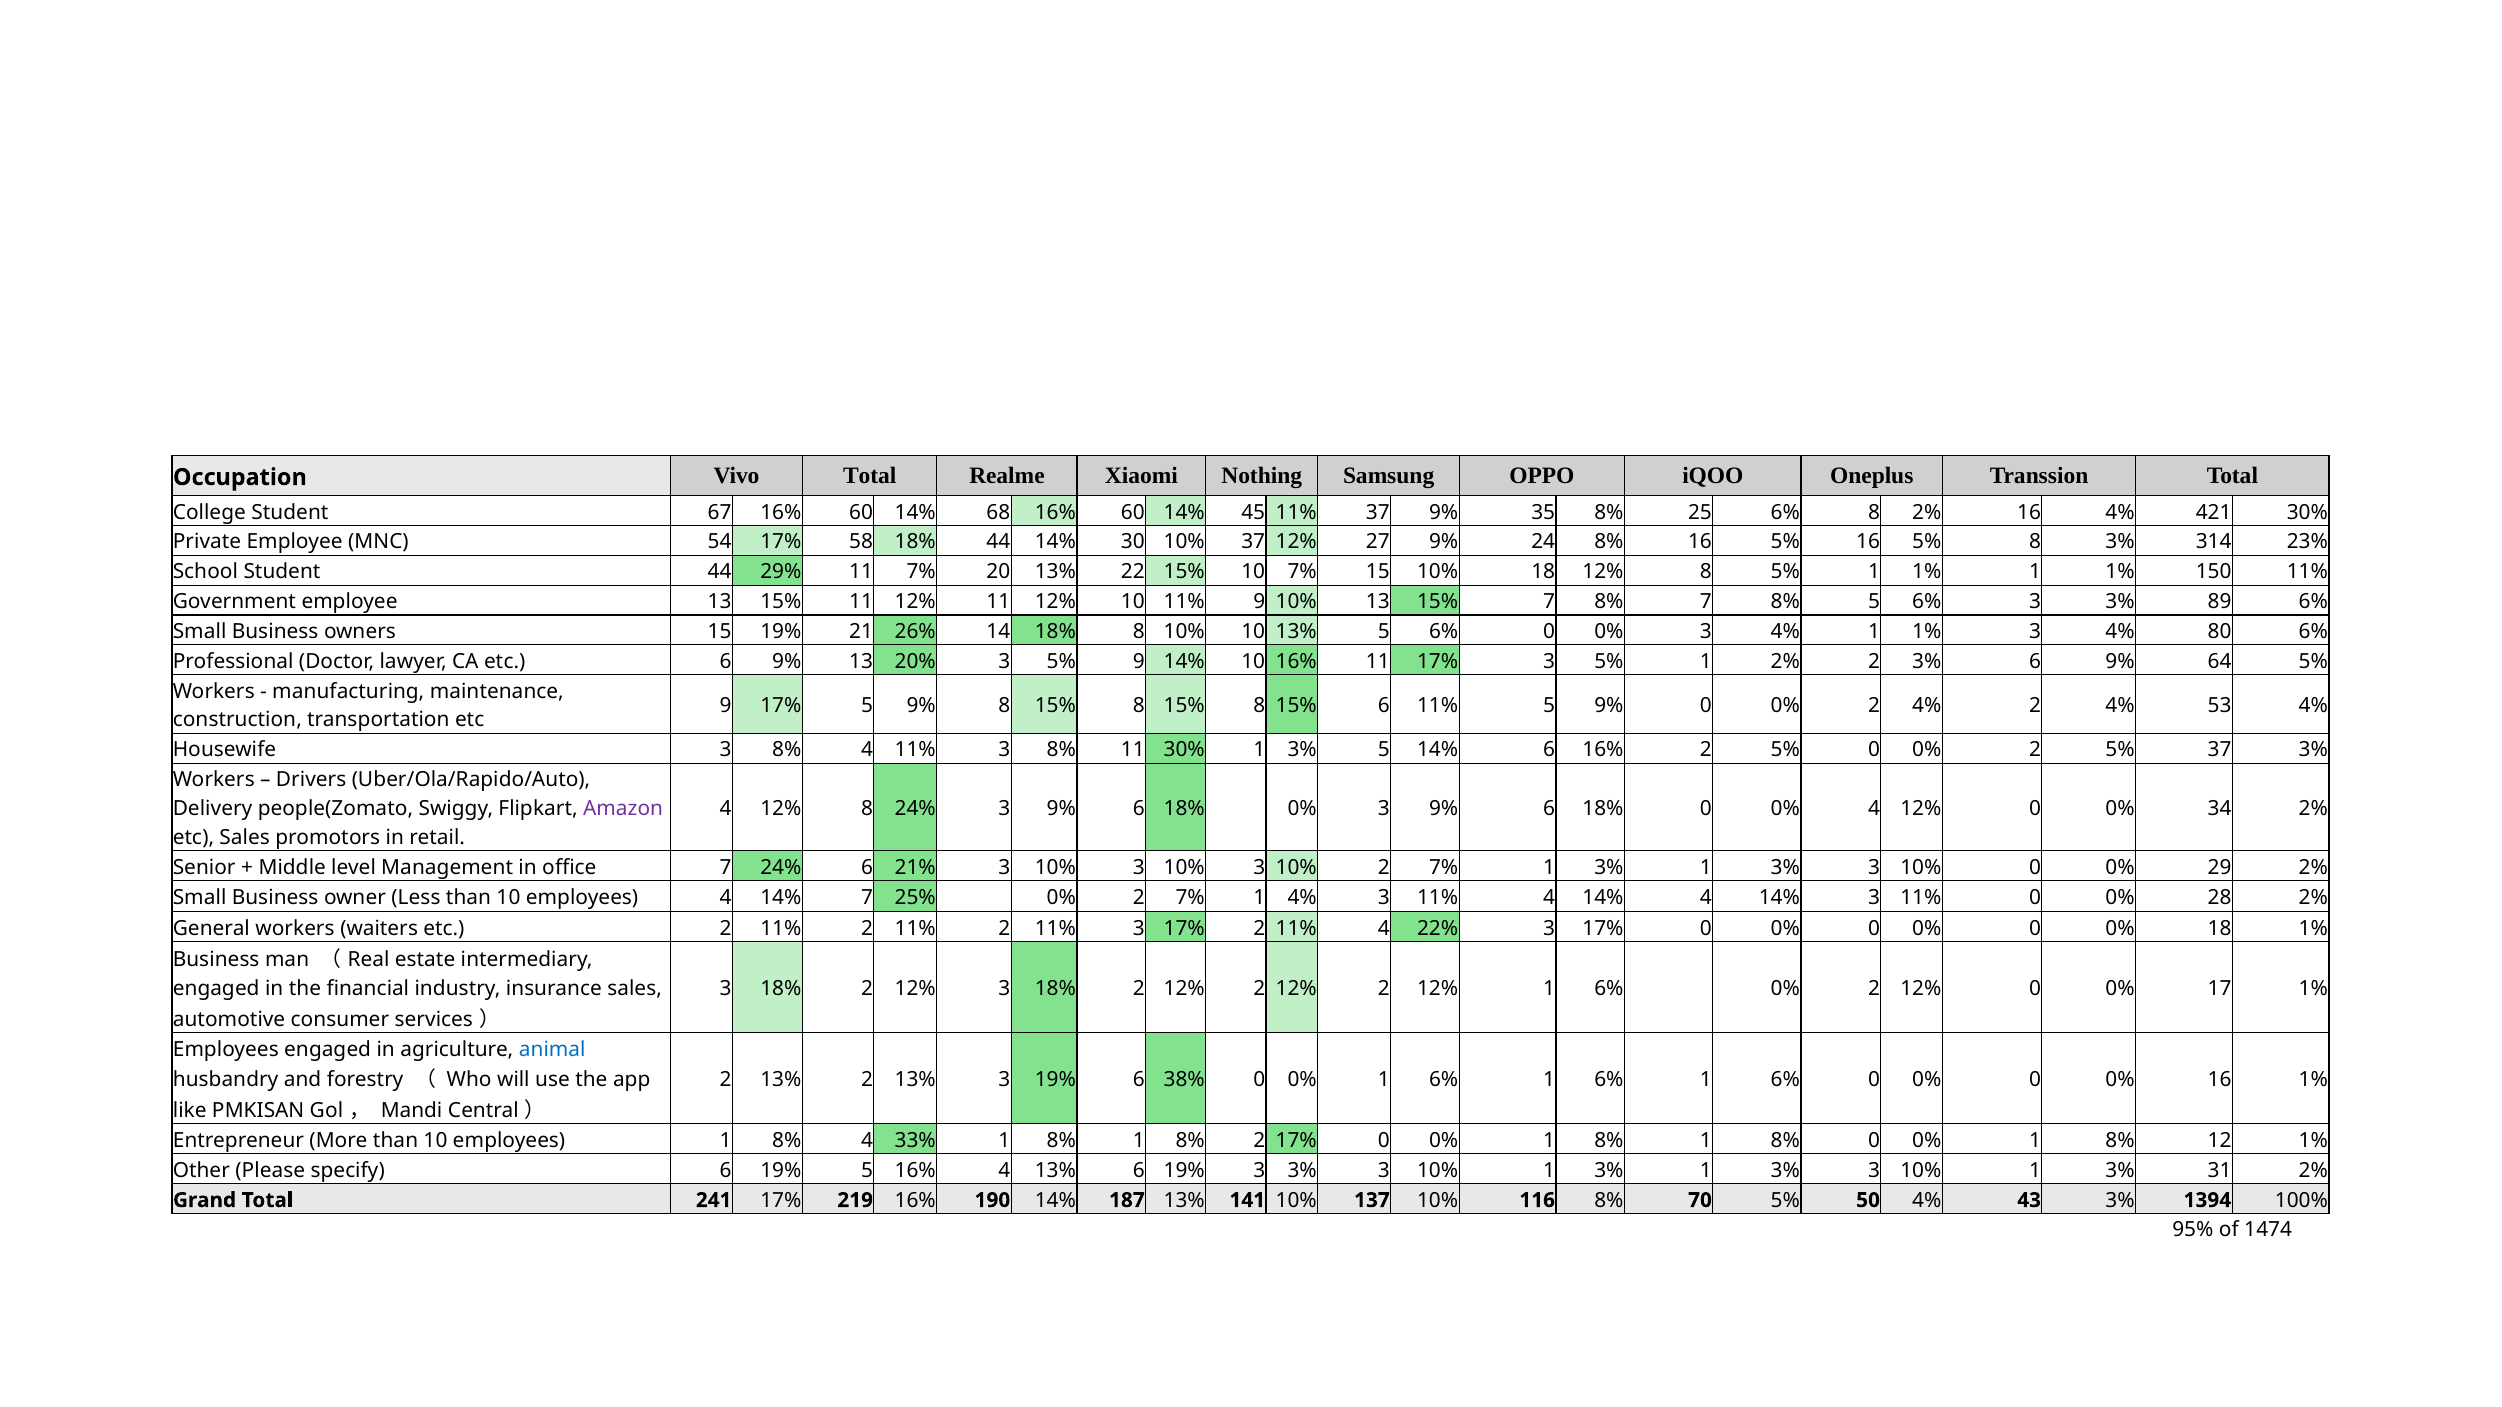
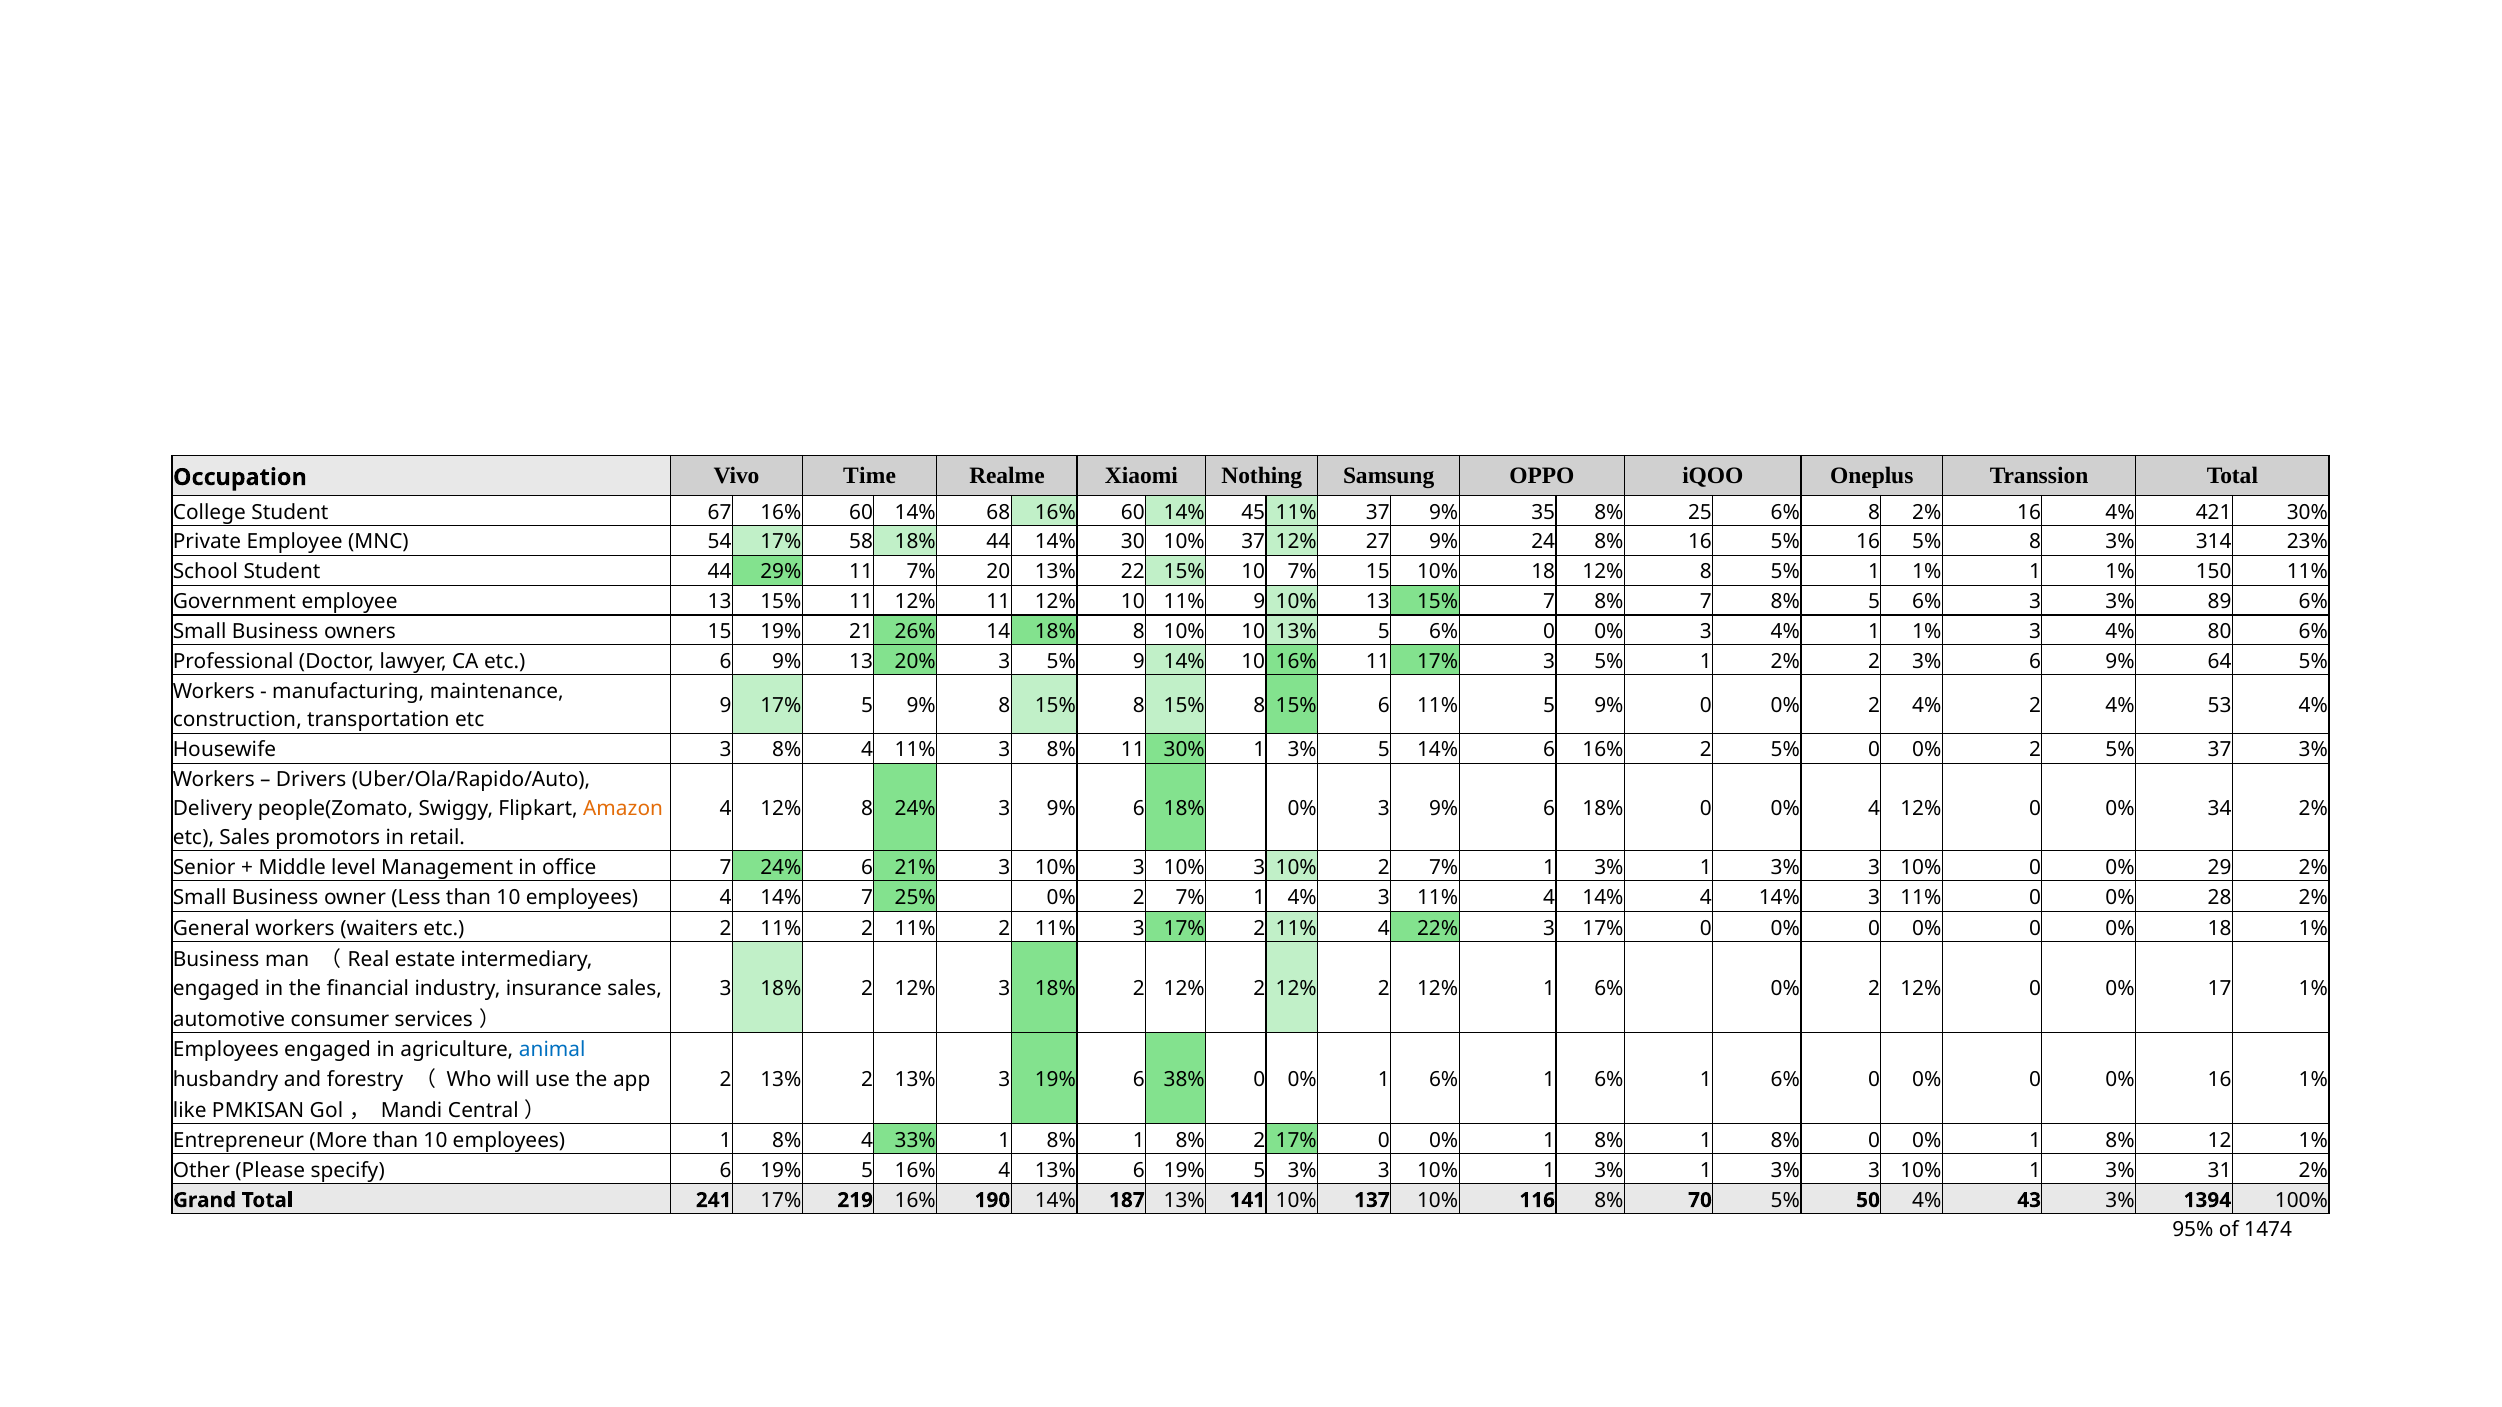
Vivo Total: Total -> Time (870, 476)
Amazon colour: purple -> orange (623, 809)
13% 6 19% 3: 3 -> 5 (1259, 1171)
